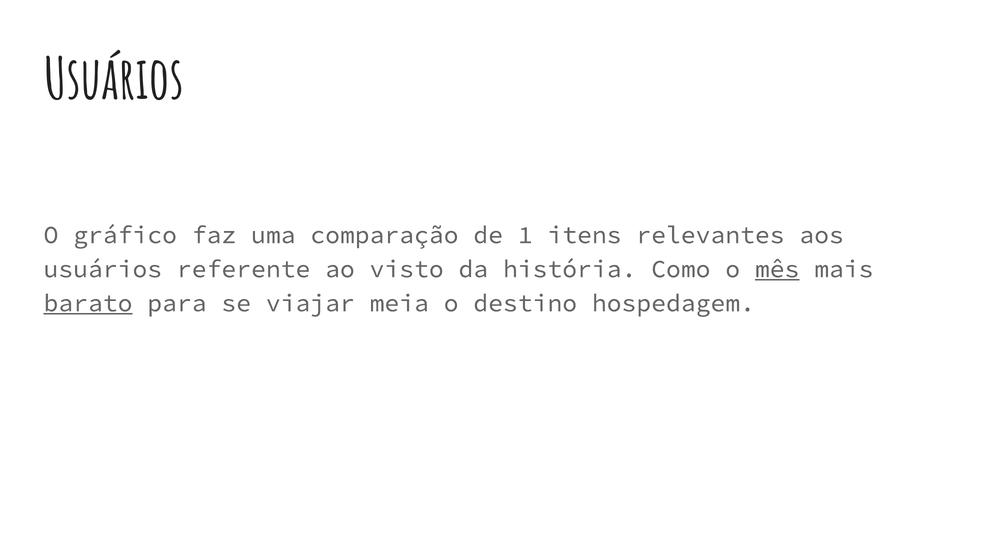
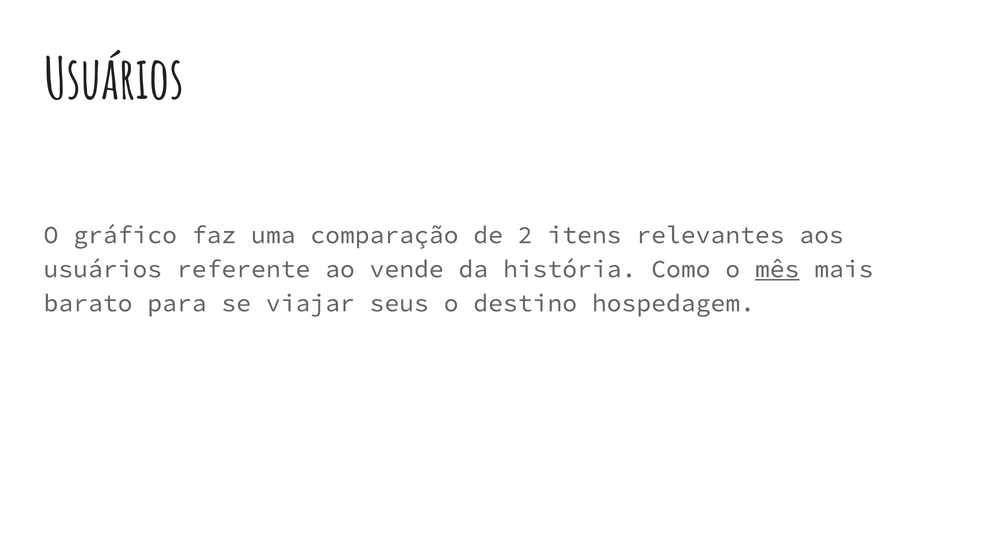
1: 1 -> 2 (525, 235)
visto: visto -> vende (407, 269)
barato underline: present -> none (88, 303)
meia: meia -> seus (399, 303)
